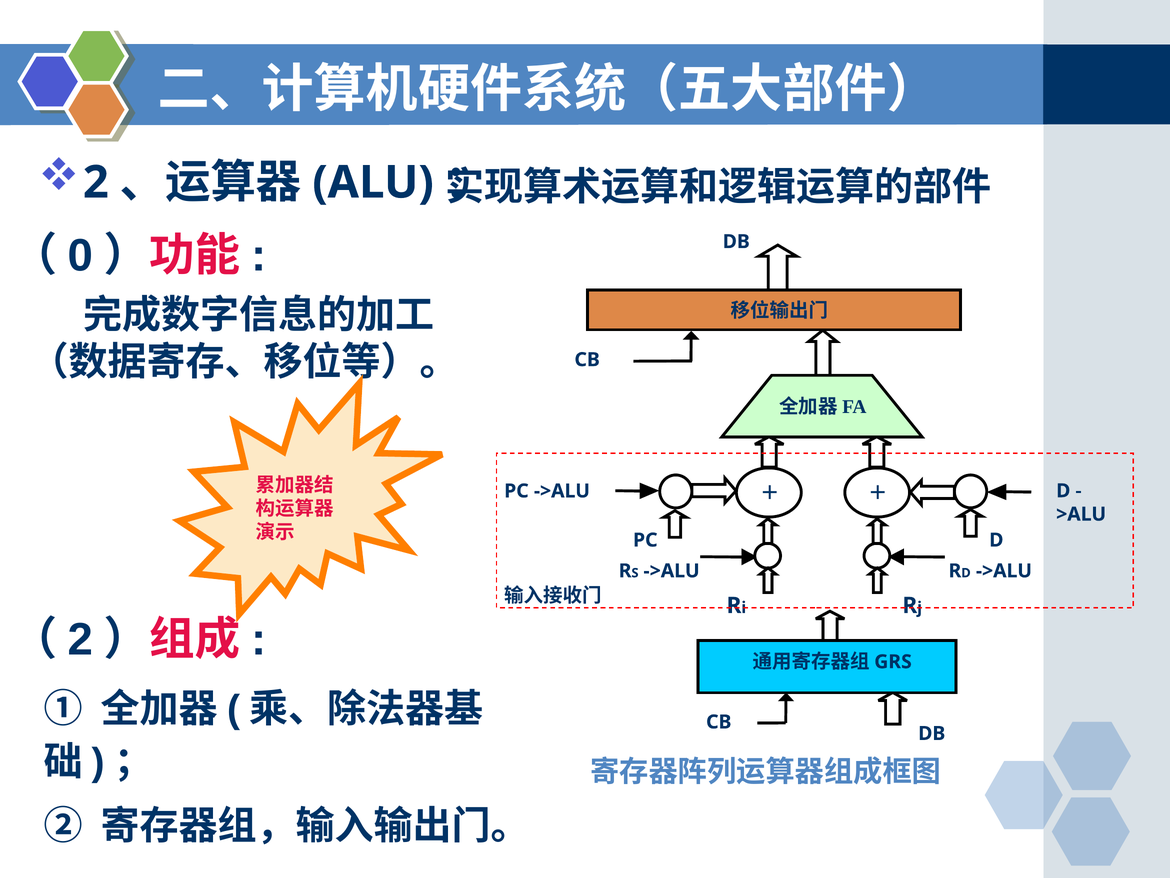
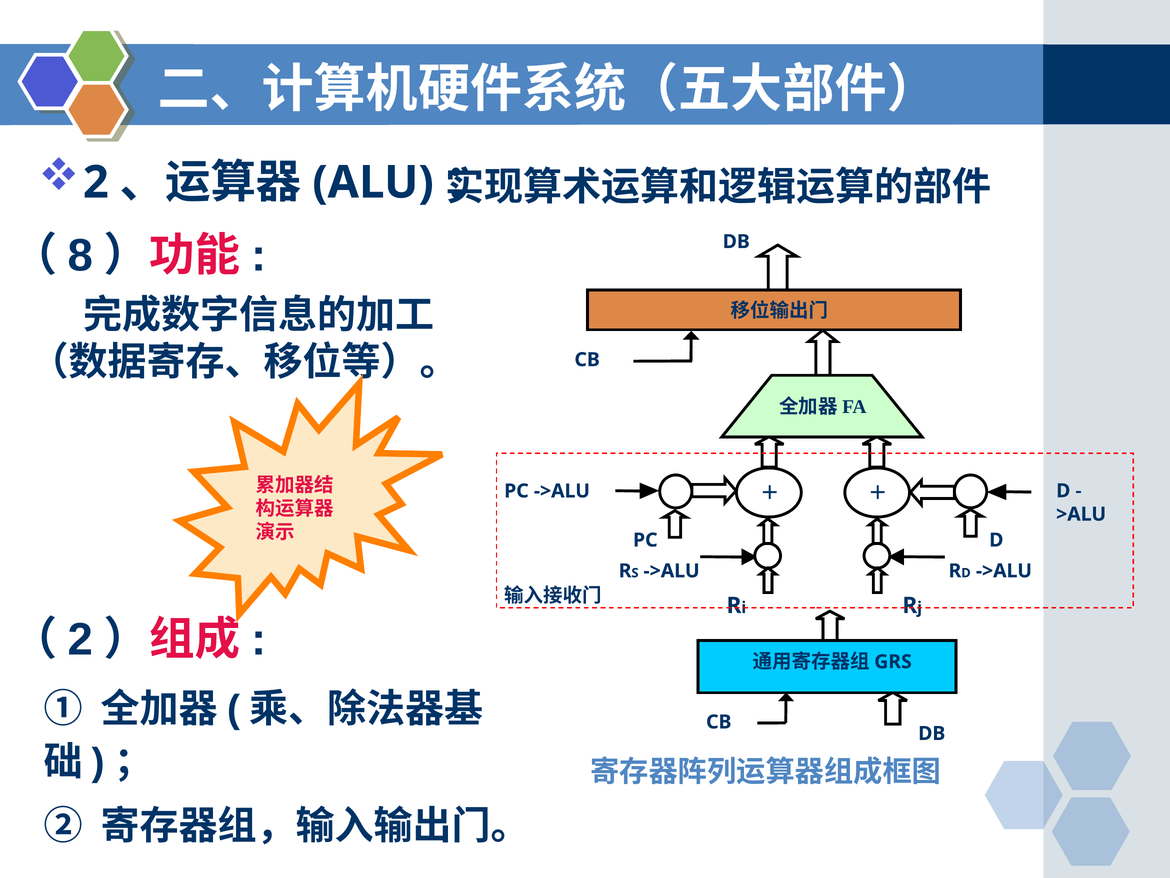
0: 0 -> 8 (81, 256)
